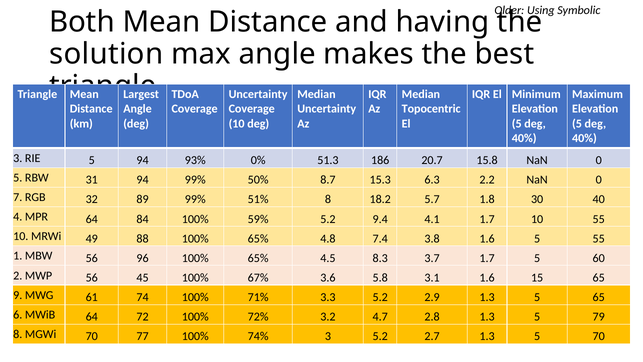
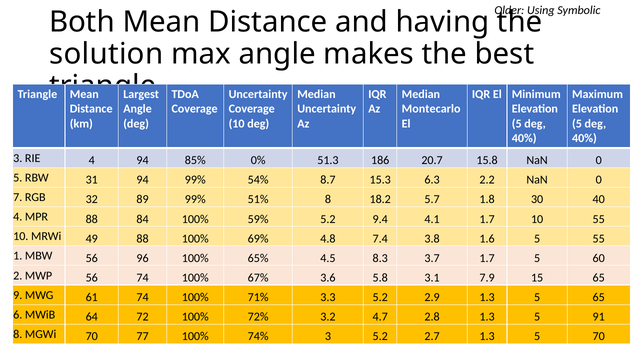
Topocentric: Topocentric -> Montecarlo (431, 109)
RIE 5: 5 -> 4 (92, 160)
93%: 93% -> 85% (195, 160)
50%: 50% -> 54% (258, 180)
MPR 64: 64 -> 88 (92, 219)
88 100% 65%: 65% -> 69% (258, 238)
56 45: 45 -> 74 (143, 278)
3.1 1.6: 1.6 -> 7.9 (487, 278)
79: 79 -> 91 (599, 317)
